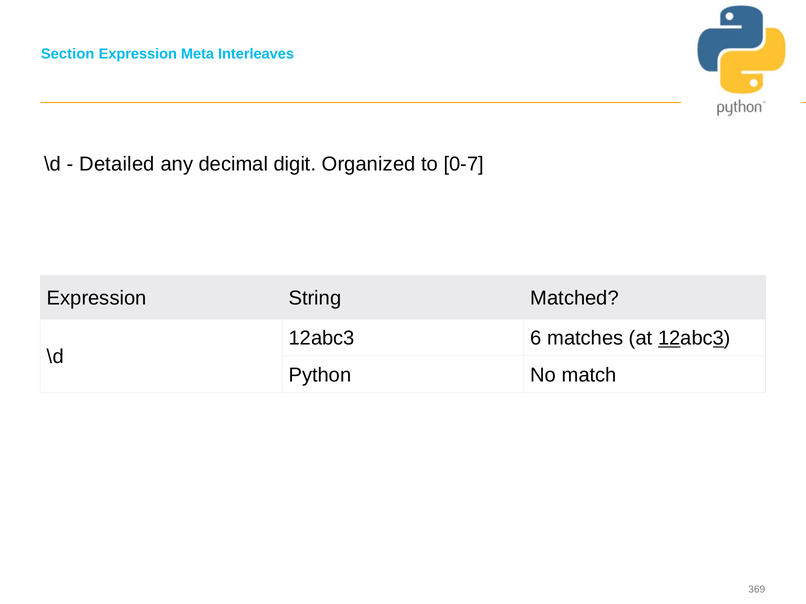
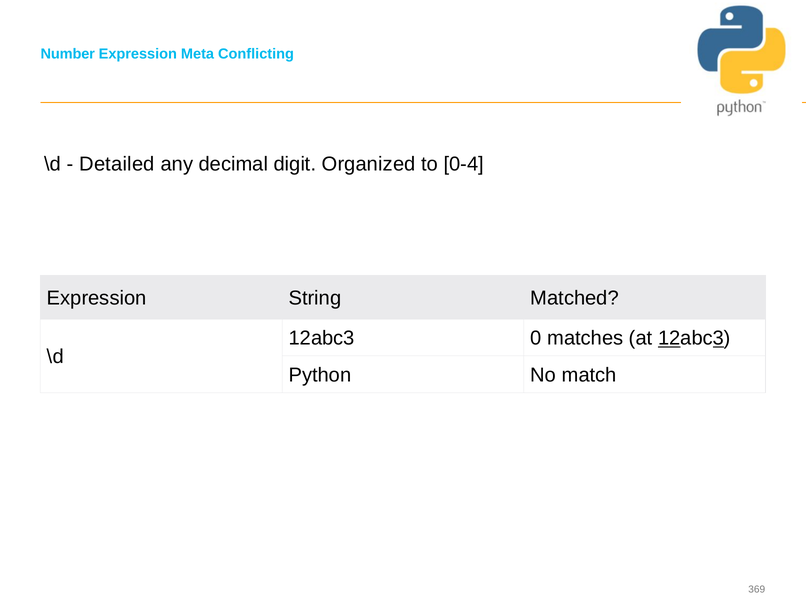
Section: Section -> Number (68, 54)
Interleaves: Interleaves -> Conflicting (256, 54)
0-7: 0-7 -> 0-4 (464, 164)
6: 6 -> 0 (536, 338)
